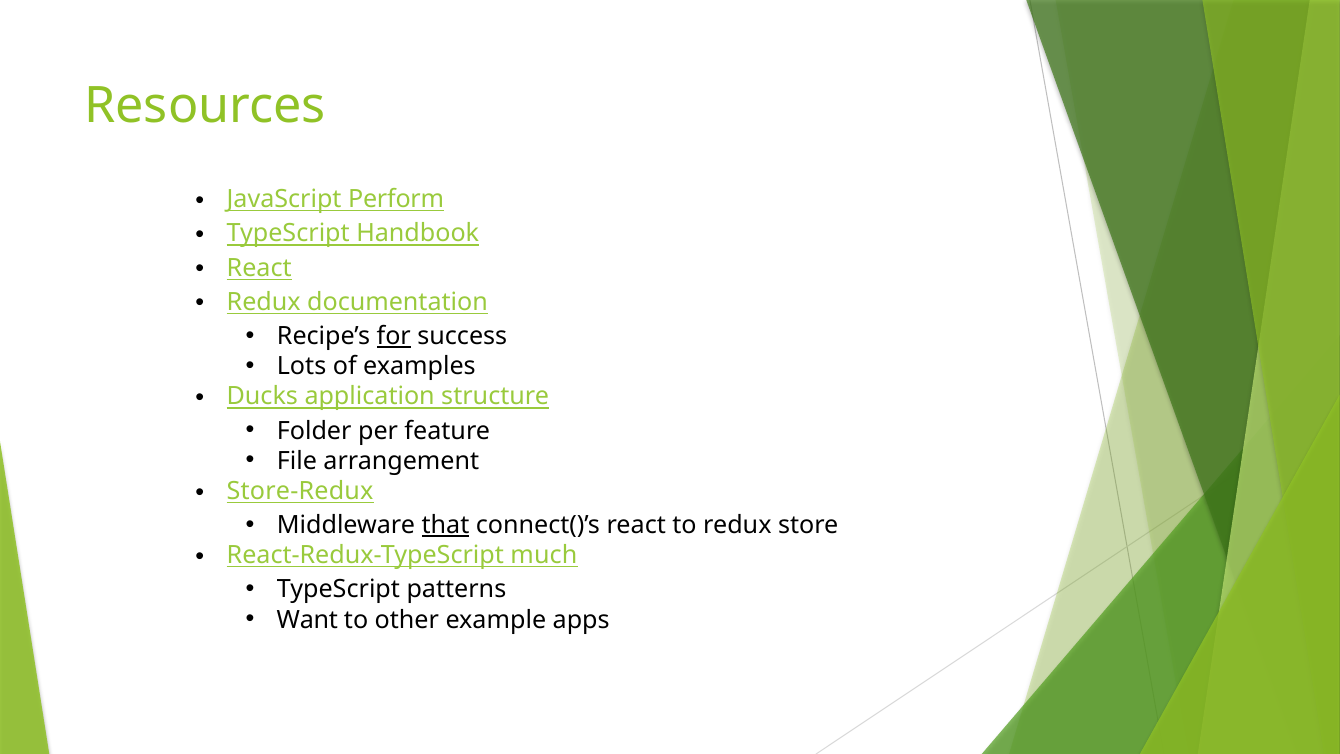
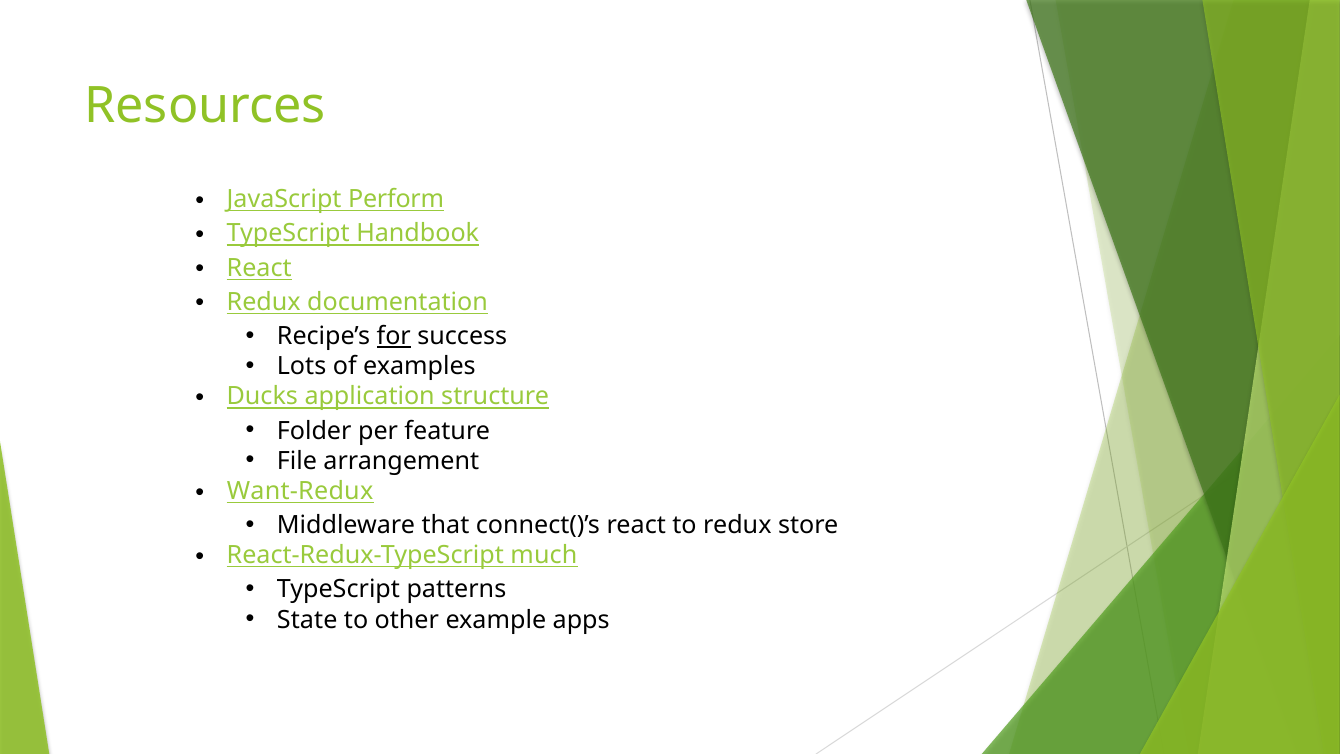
Store-Redux: Store-Redux -> Want-Redux (300, 491)
that underline: present -> none (446, 525)
Want: Want -> State (307, 620)
